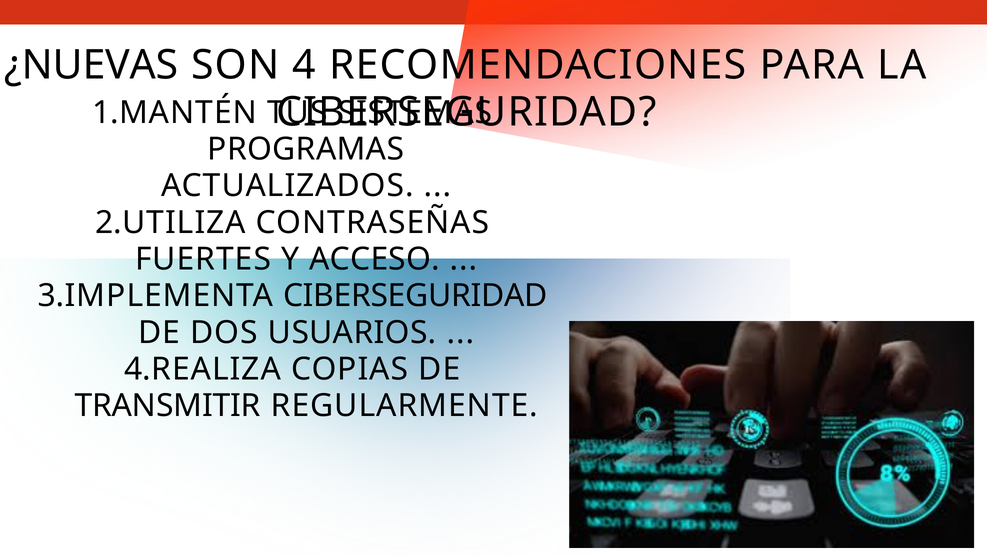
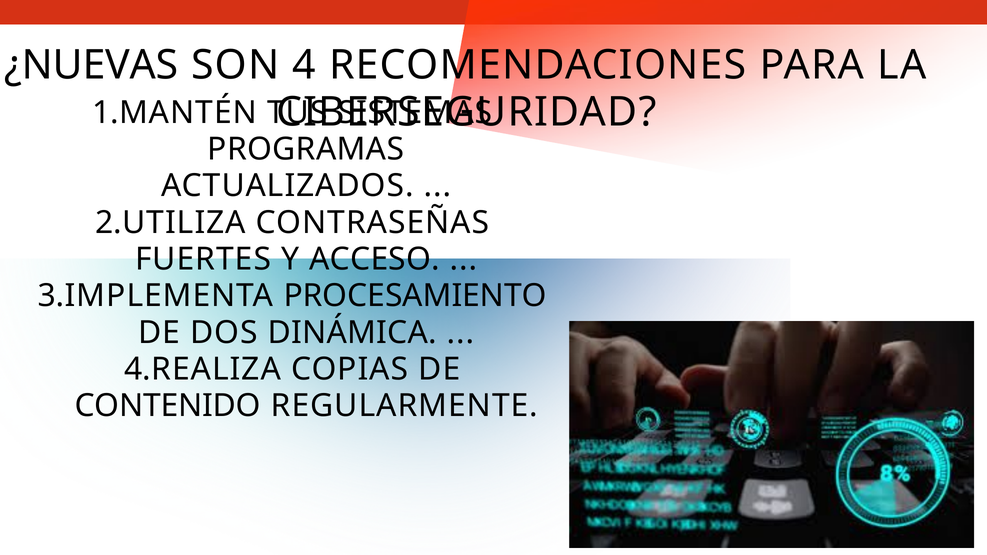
CIBERSEGURIDAD: CIBERSEGURIDAD -> PROCESAMIENTO (415, 296)
USUARIOS: USUARIOS -> DINÁMICA (352, 333)
TRANSMITIR: TRANSMITIR -> CONTENIDO (168, 406)
